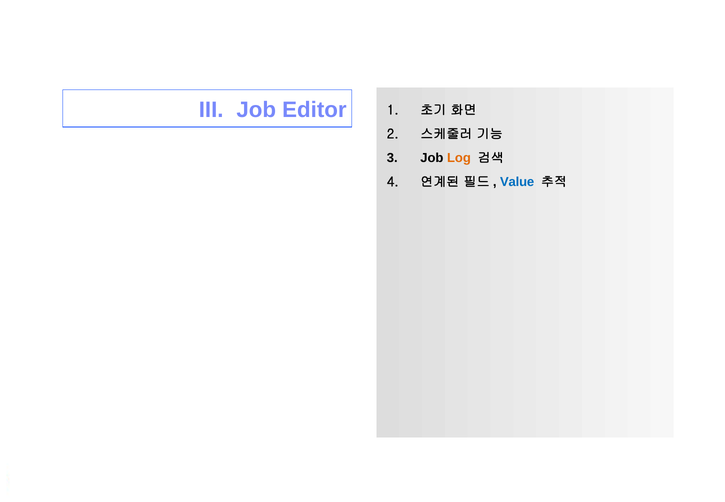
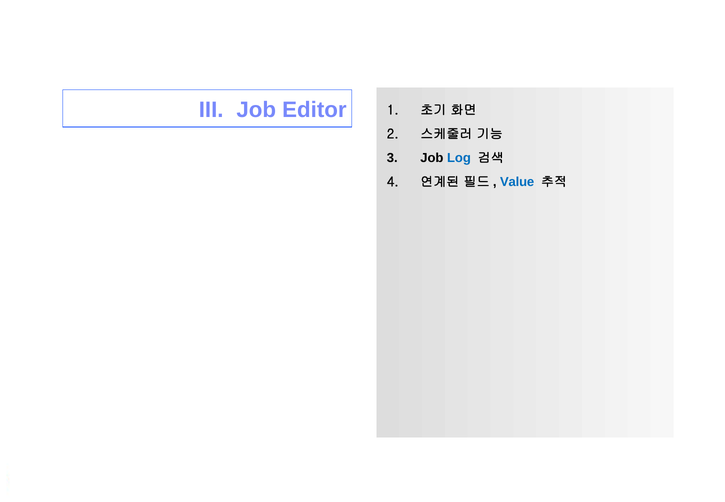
Log colour: orange -> blue (459, 158)
